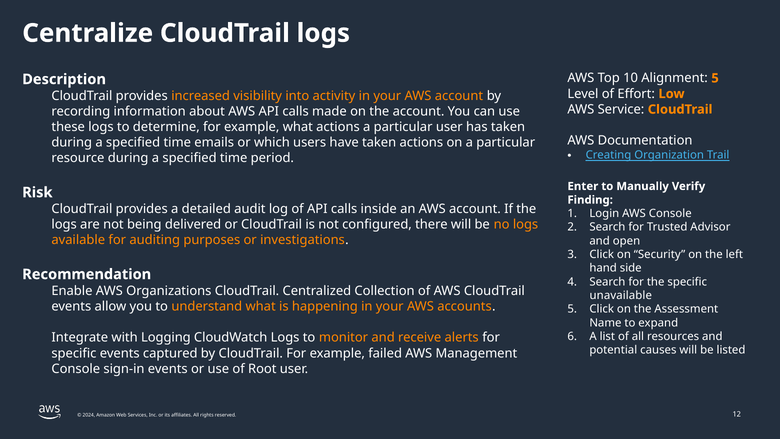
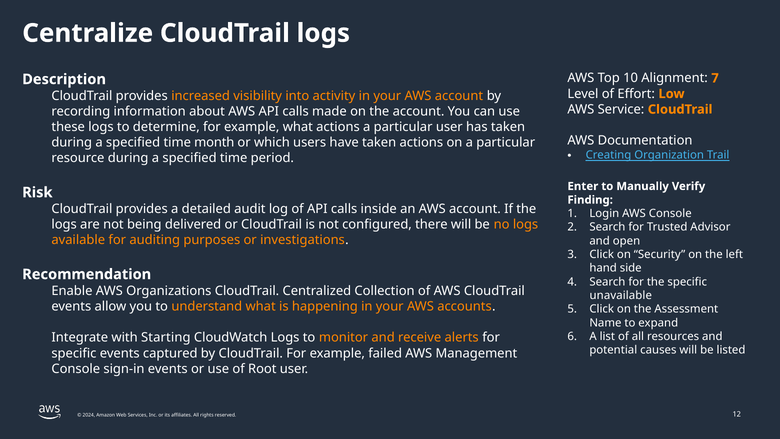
Alignment 5: 5 -> 7 (715, 78)
emails: emails -> month (214, 142)
Logging: Logging -> Starting (166, 337)
